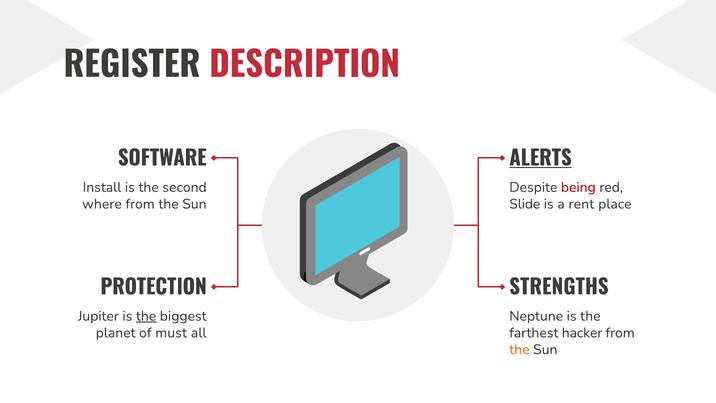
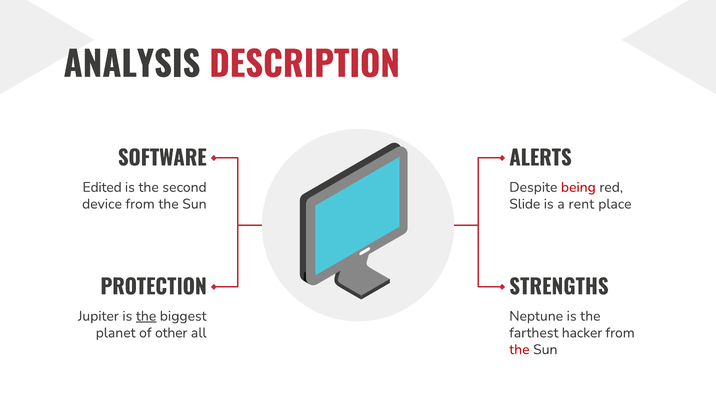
REGISTER: REGISTER -> ANALYSIS (132, 65)
ALERTS underline: present -> none (540, 158)
Install: Install -> Edited (102, 187)
where: where -> device (102, 204)
must: must -> other (171, 333)
the colour: orange -> red (519, 349)
